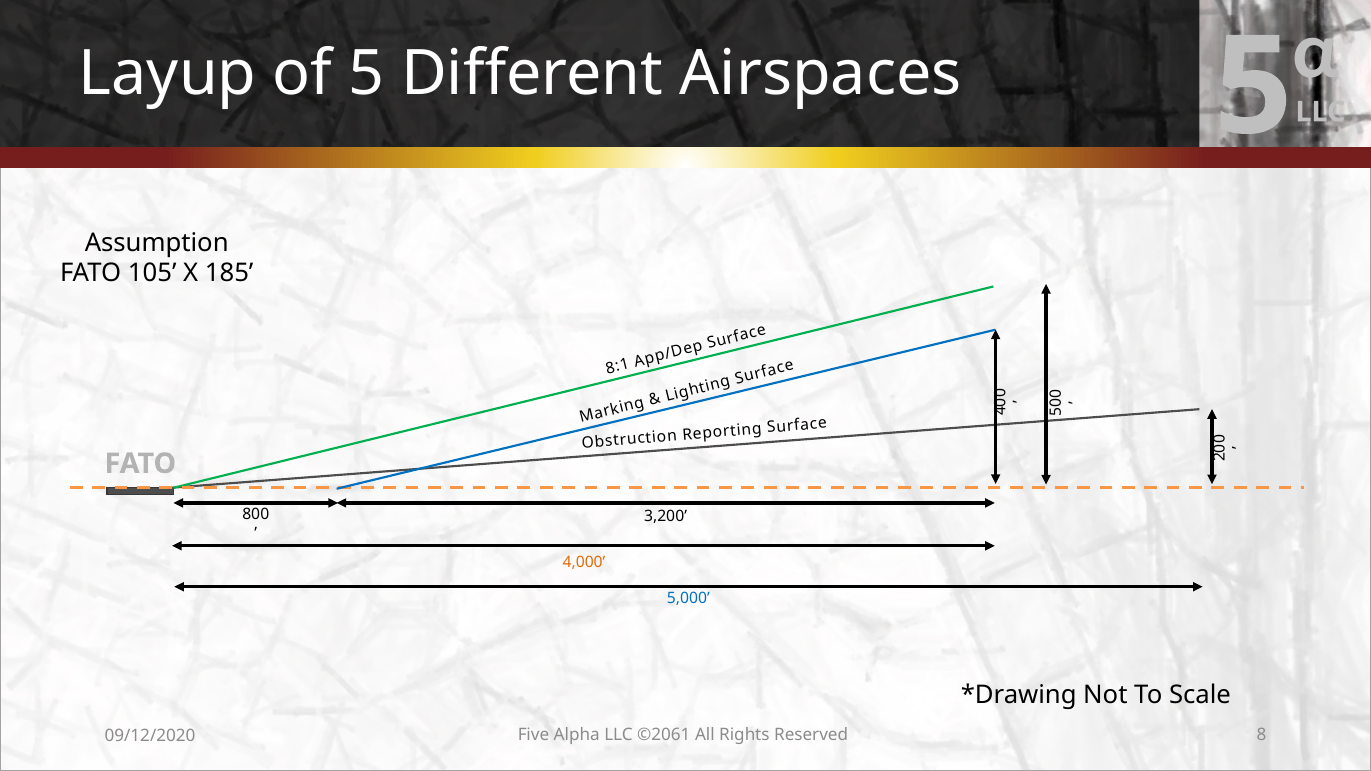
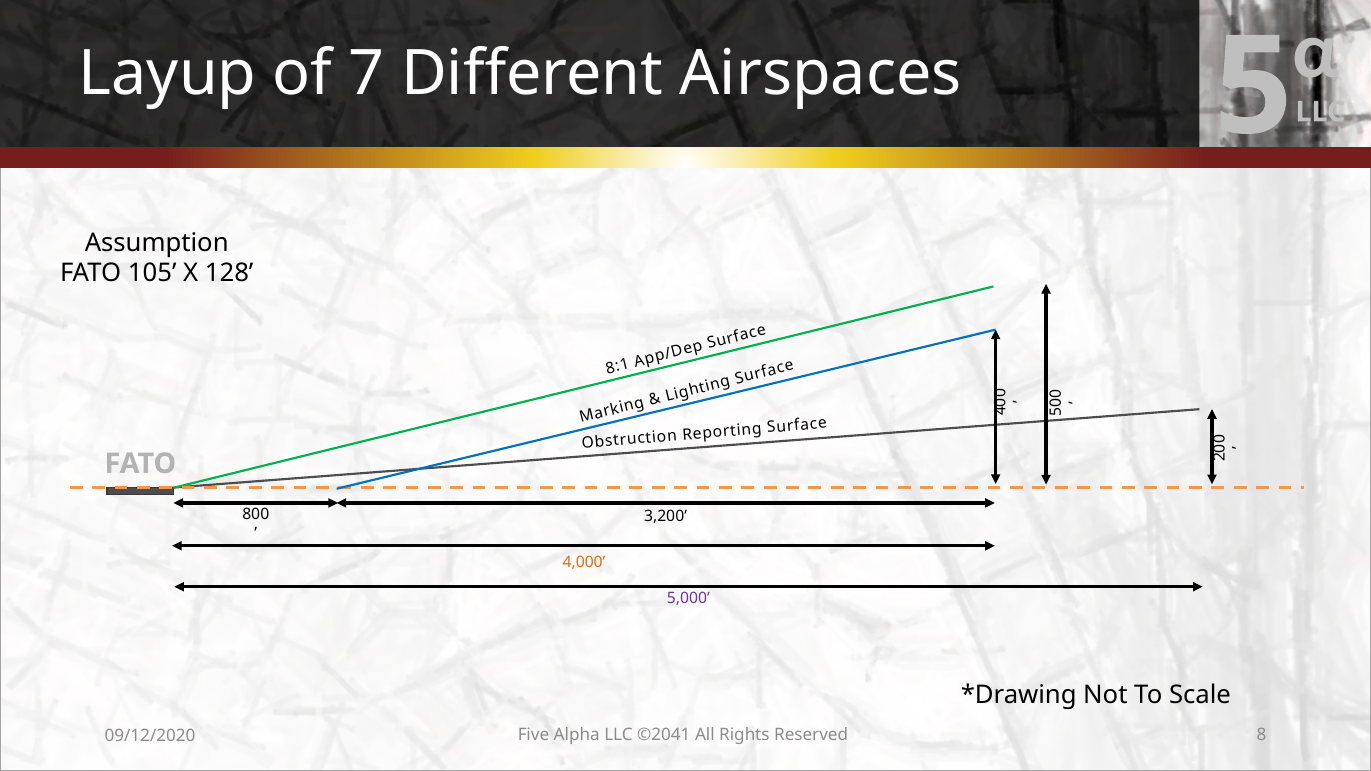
of 5: 5 -> 7 (367, 73)
185: 185 -> 128 (229, 273)
5,000 colour: blue -> purple (688, 599)
©2061: ©2061 -> ©2041 (664, 735)
